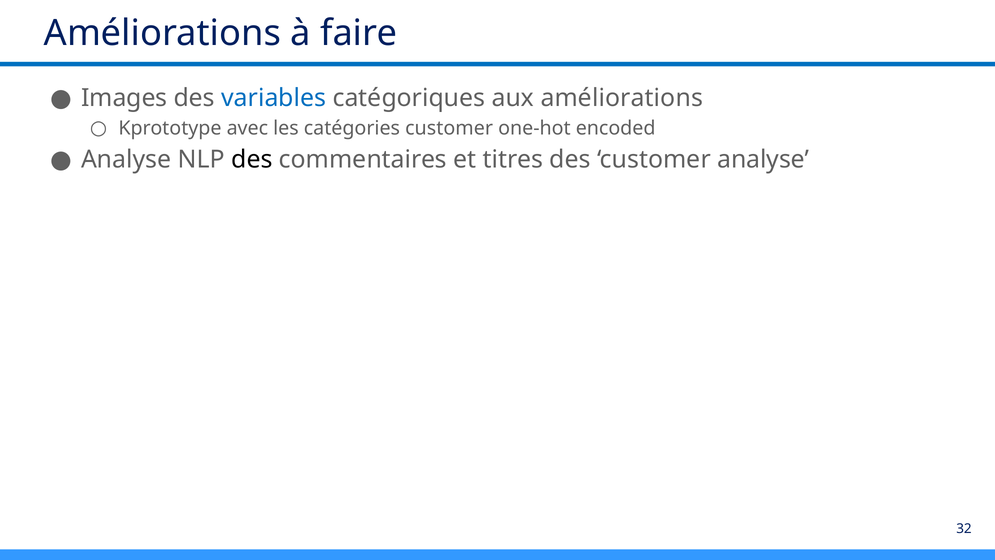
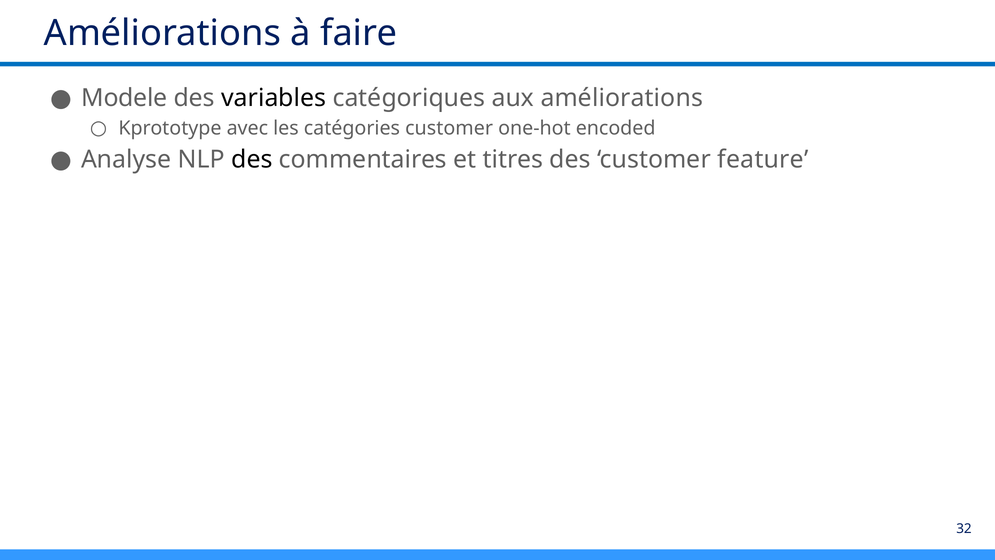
Images: Images -> Modele (124, 98)
variables colour: blue -> black (274, 98)
customer analyse: analyse -> feature (763, 160)
